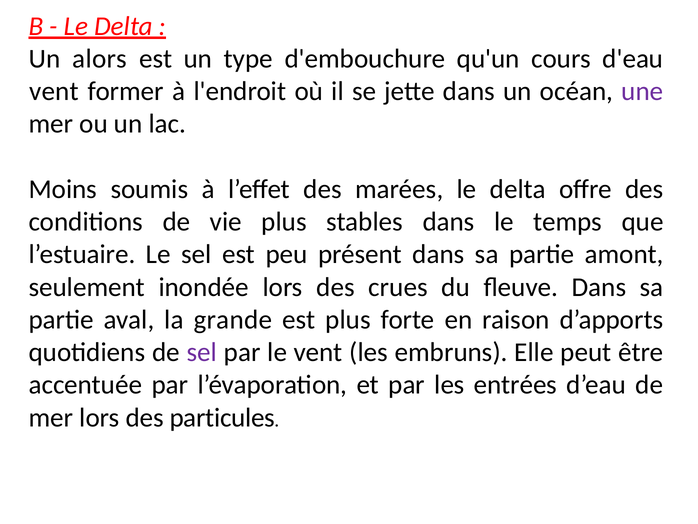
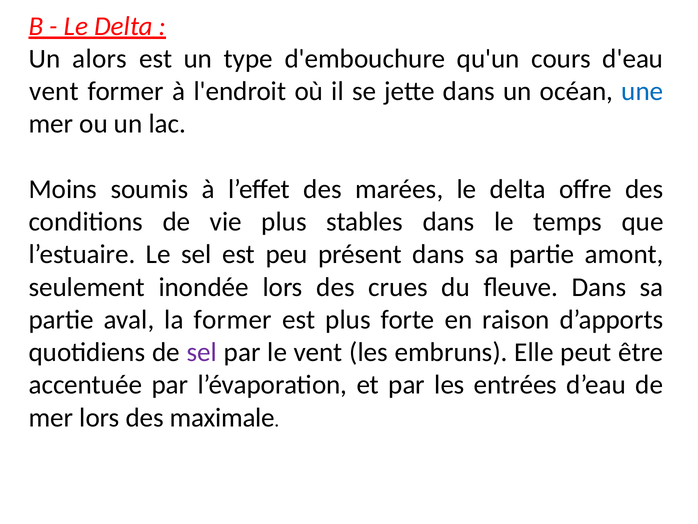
une colour: purple -> blue (642, 91)
la grande: grande -> former (233, 319)
particules: particules -> maximale (222, 417)
